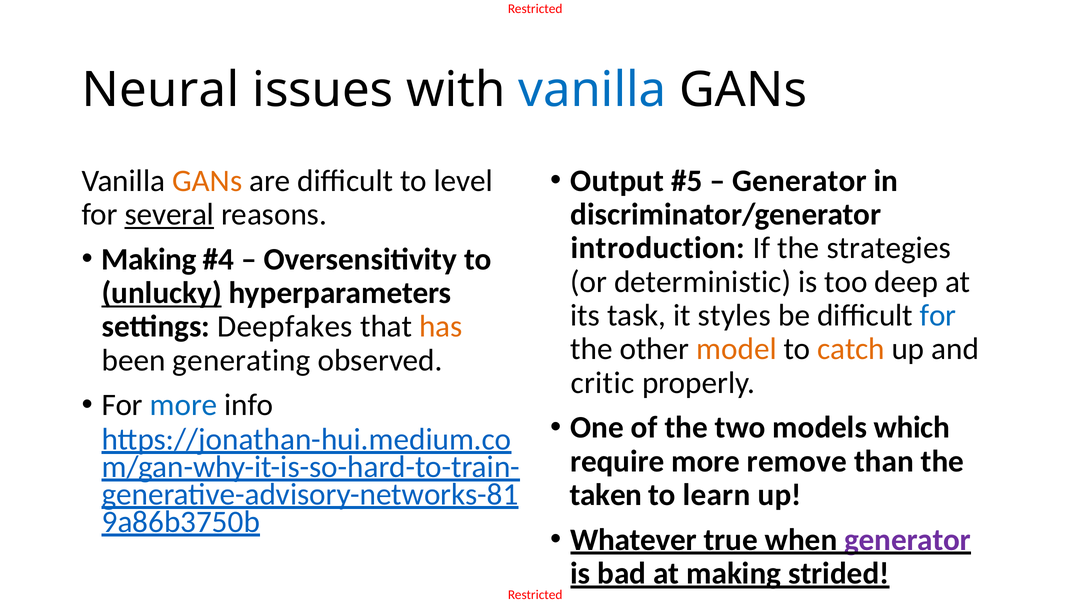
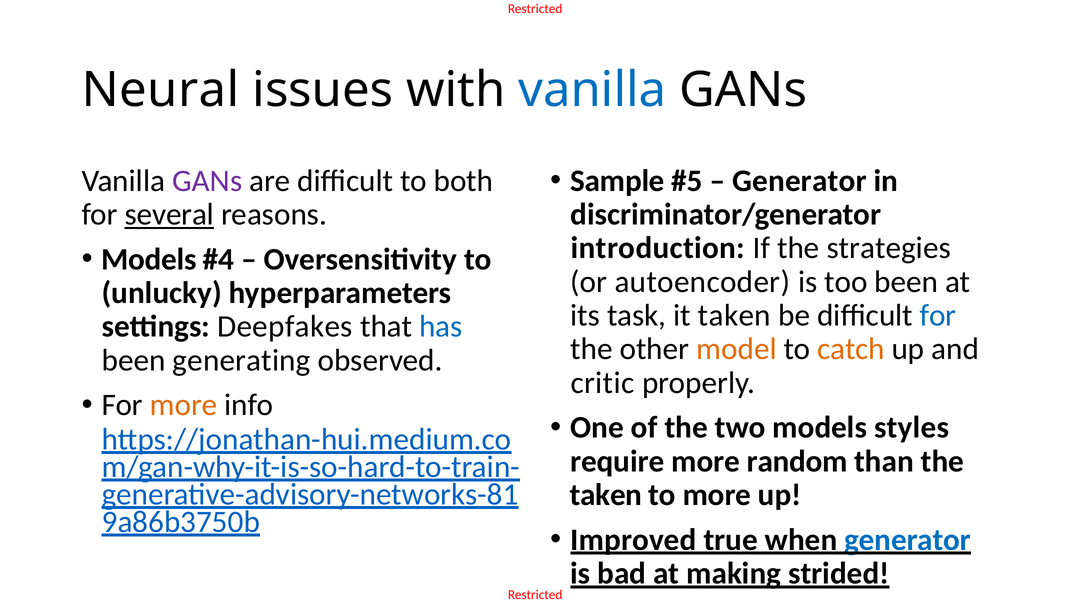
Output: Output -> Sample (617, 181)
GANs colour: orange -> purple (207, 181)
level: level -> both (463, 181)
Making: Making -> Models (149, 260)
deterministic: deterministic -> autoencoder (702, 282)
too deep: deep -> been (906, 282)
unlucky underline: present -> none (162, 293)
it styles: styles -> taken (734, 316)
has colour: orange -> blue (441, 327)
more colour: blue -> orange (184, 405)
which: which -> styles (912, 428)
remove: remove -> random (797, 462)
to learn: learn -> more (717, 495)
Whatever: Whatever -> Improved (633, 540)
generator colour: purple -> blue (908, 540)
